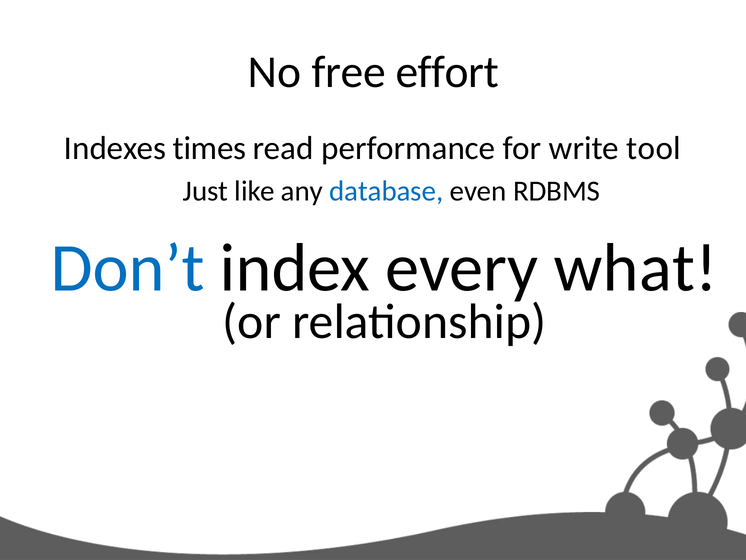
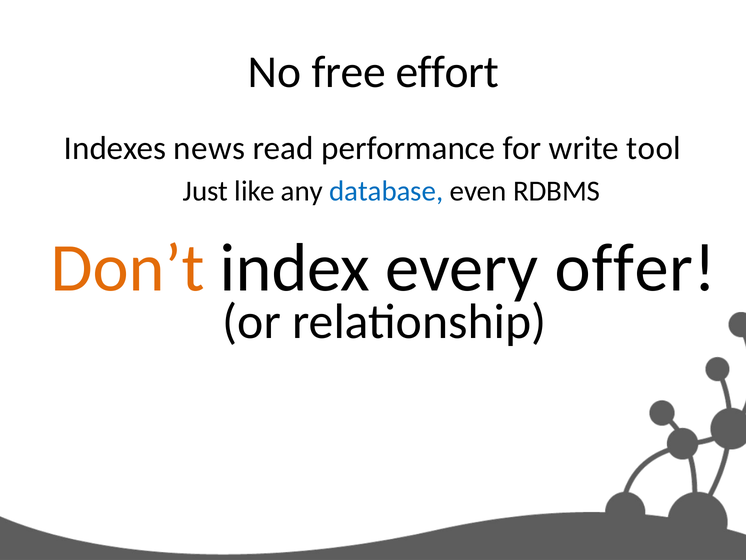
times: times -> news (209, 148)
Don’t colour: blue -> orange (128, 268)
what: what -> offer (635, 268)
